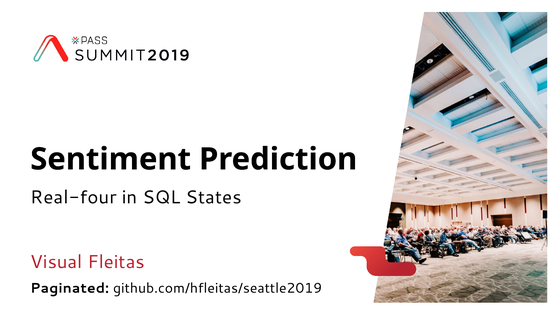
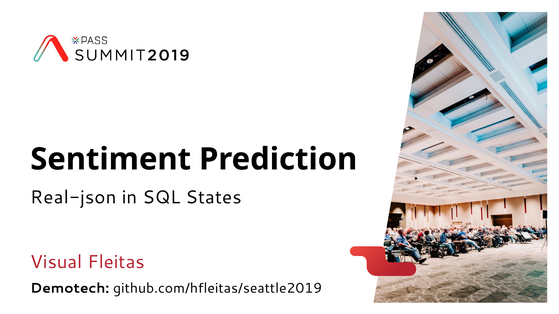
Real-four: Real-four -> Real-json (73, 198)
Paginated: Paginated -> Demotech (70, 289)
